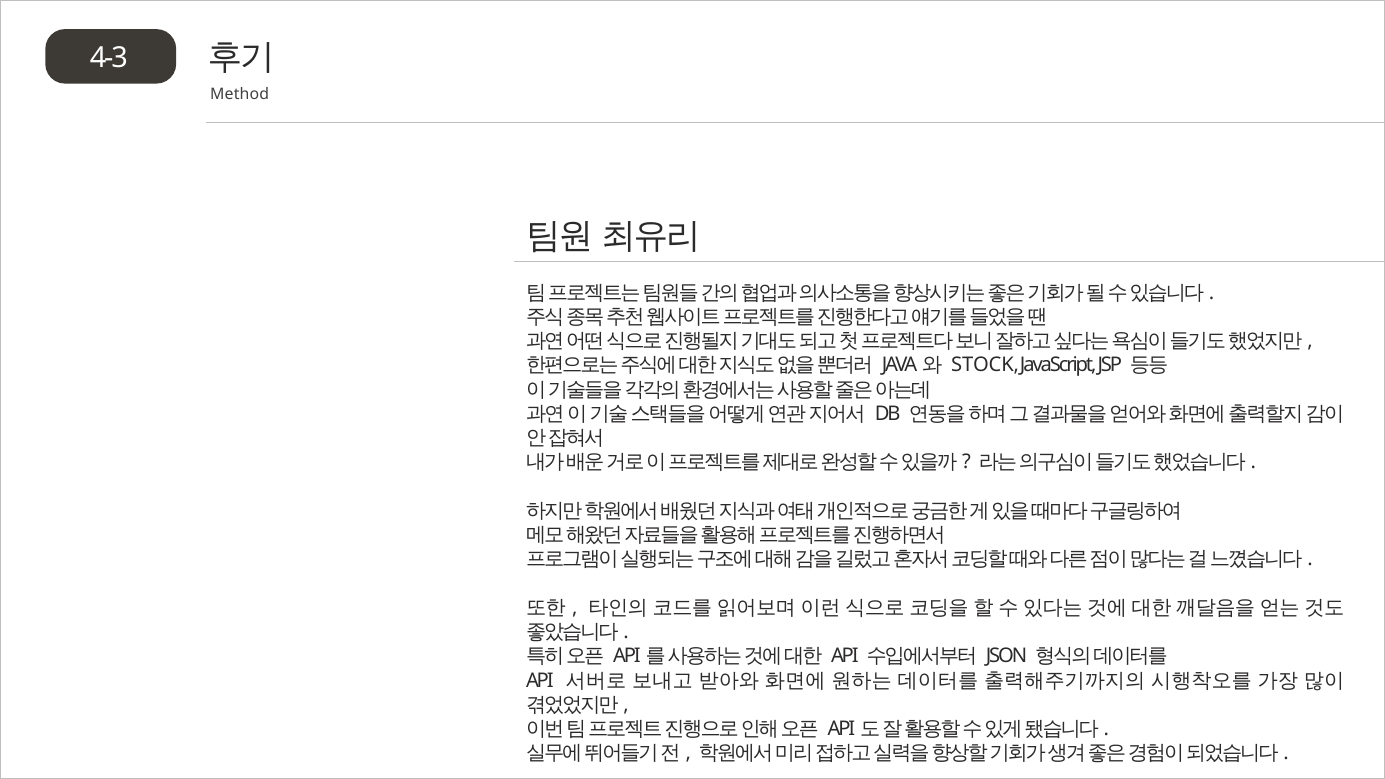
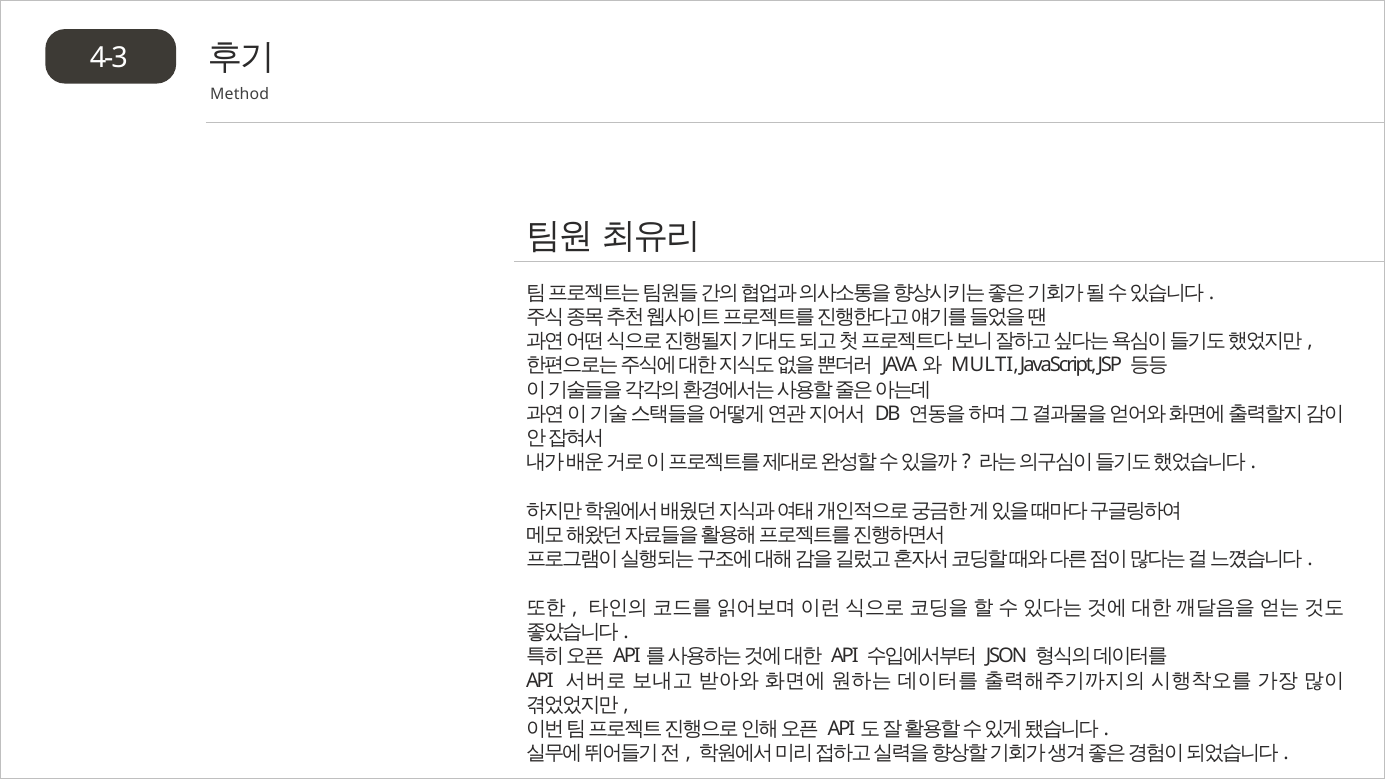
STOCK: STOCK -> MULTI (985, 365)
